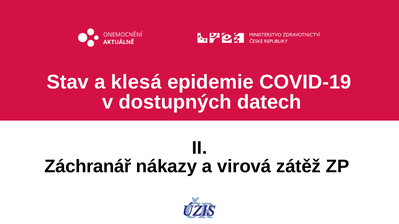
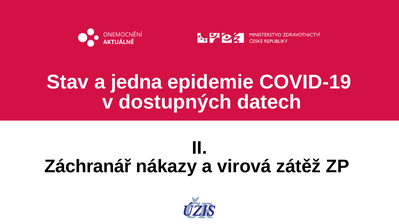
klesá: klesá -> jedna (136, 82)
